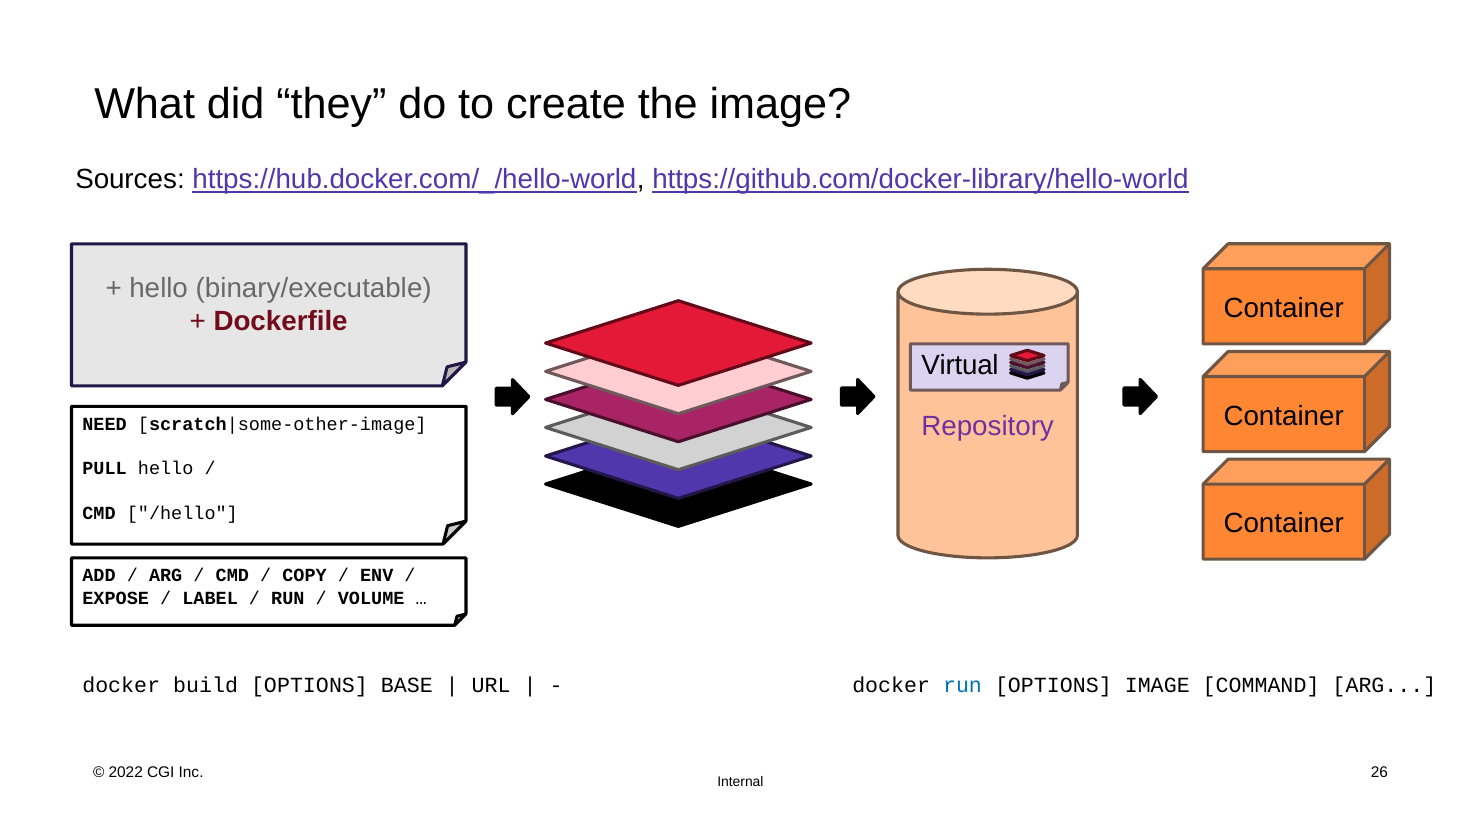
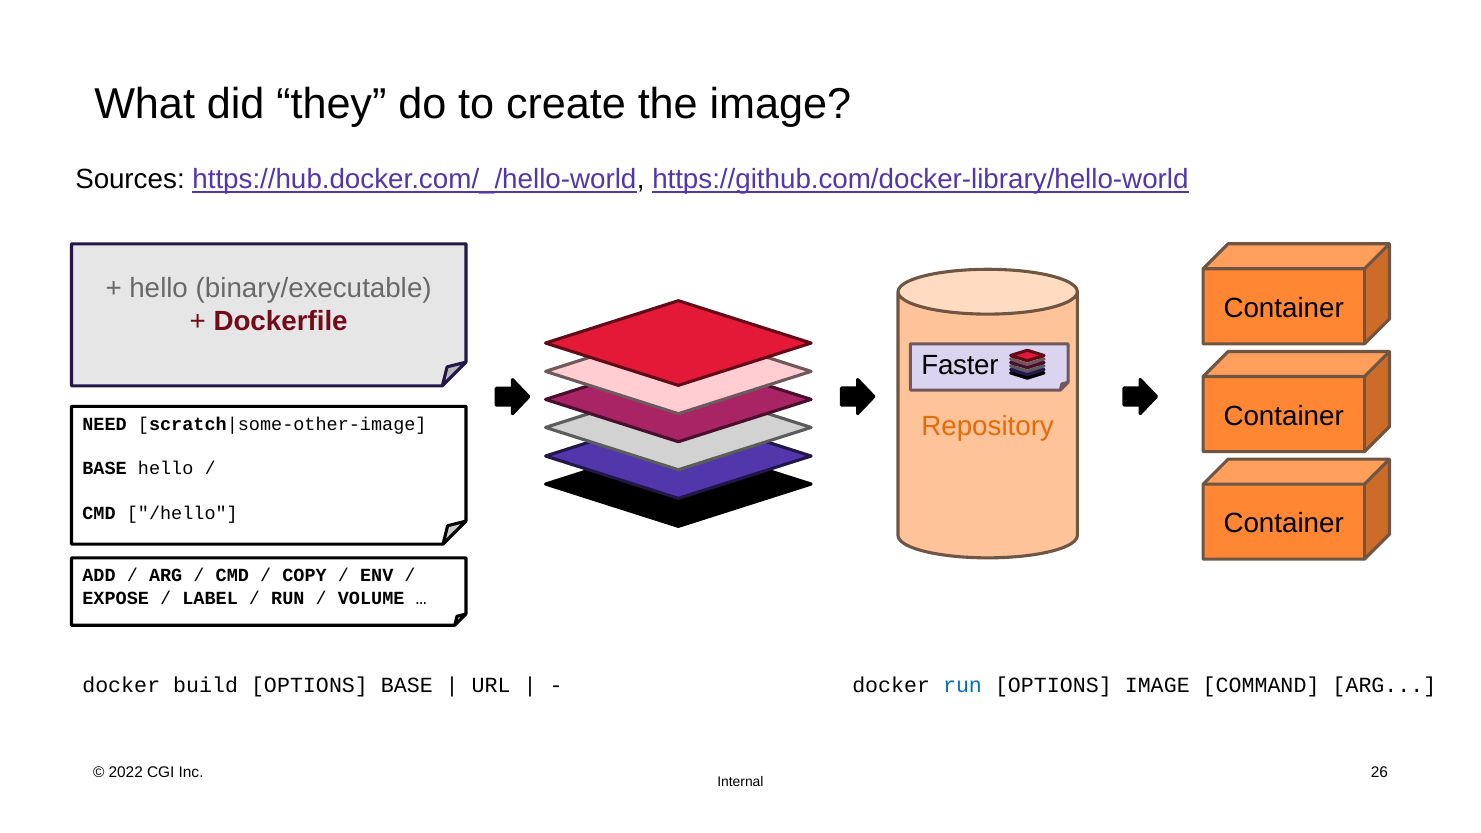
Virtual: Virtual -> Faster (960, 365)
Repository colour: purple -> orange (988, 427)
PULL: PULL -> BASE (105, 469)
